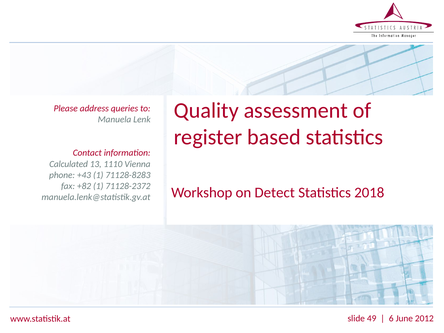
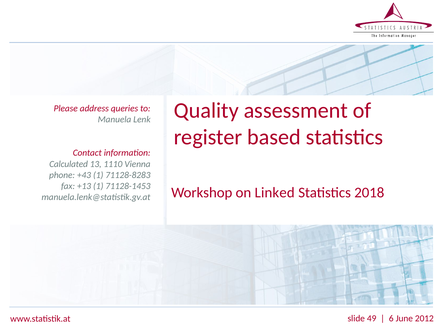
+82: +82 -> +13 (84, 186)
71128-2372: 71128-2372 -> 71128-1453 (128, 186)
Detect: Detect -> Linked (275, 193)
